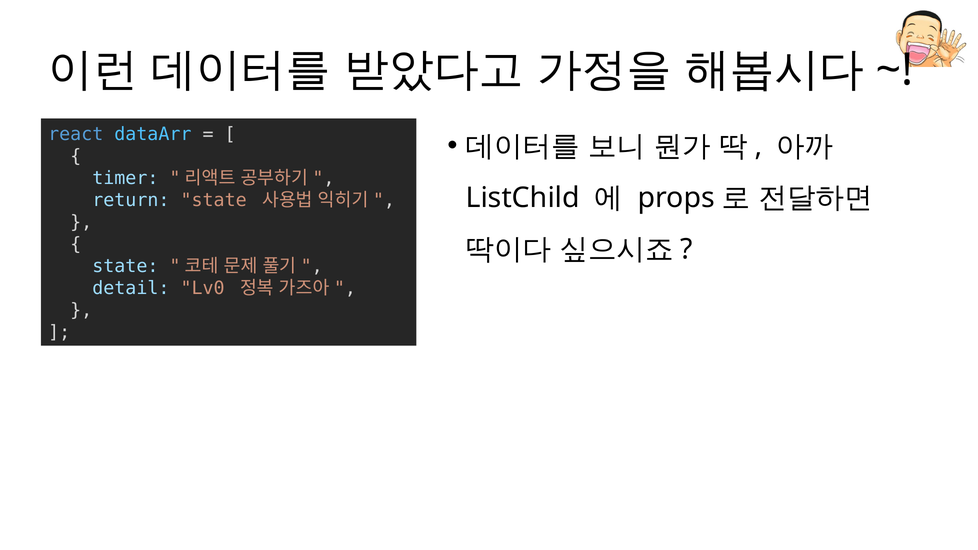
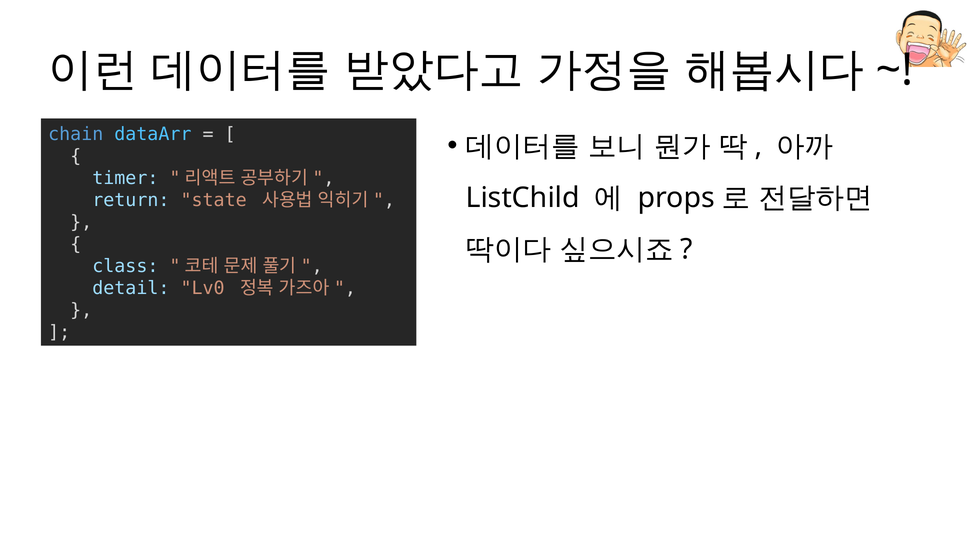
react: react -> chain (76, 134)
state: state -> class (125, 266)
